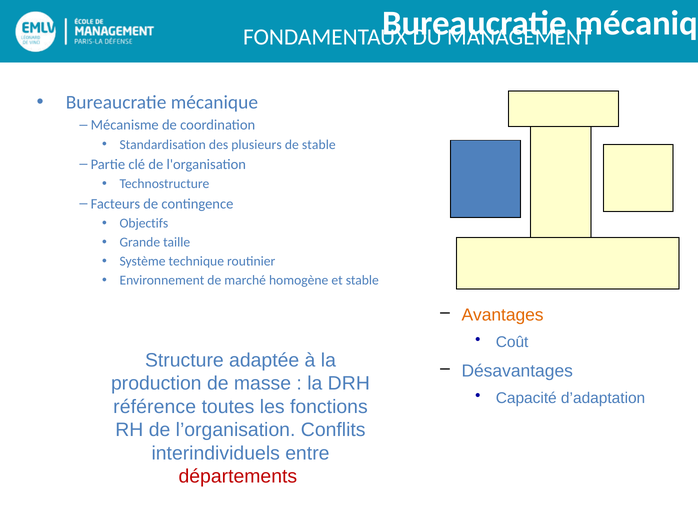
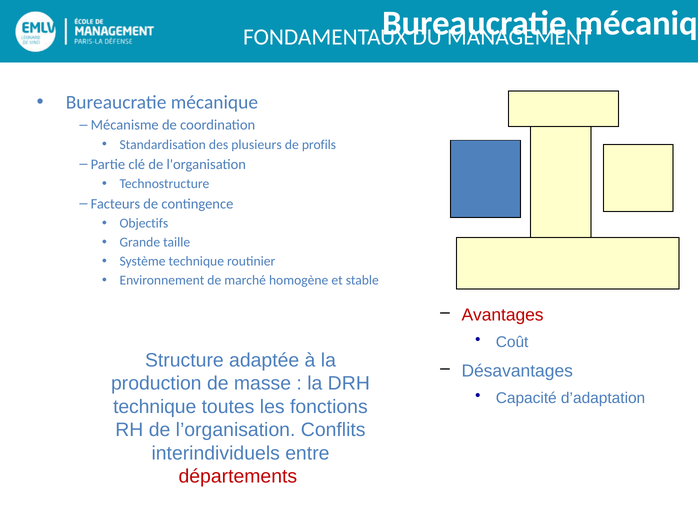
de stable: stable -> profils (319, 145)
Avantages colour: orange -> red (503, 315)
référence: référence -> technique (155, 407)
